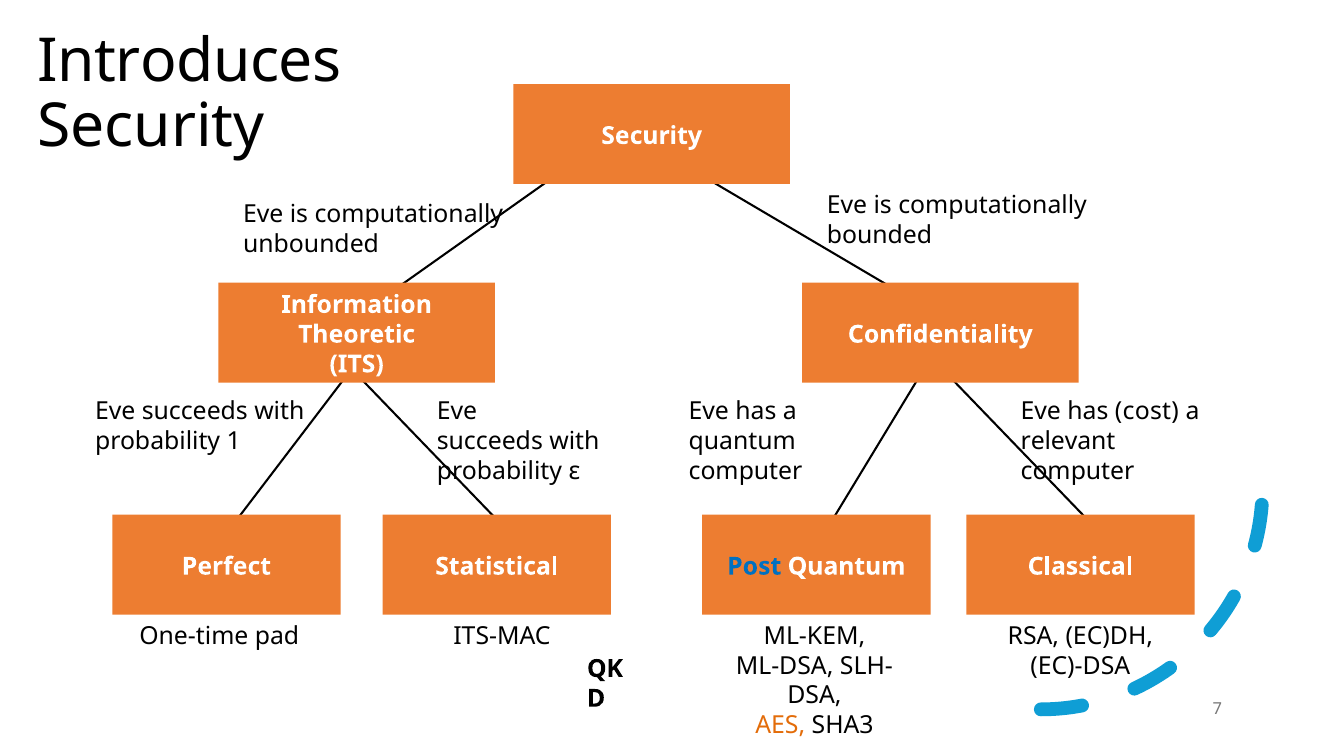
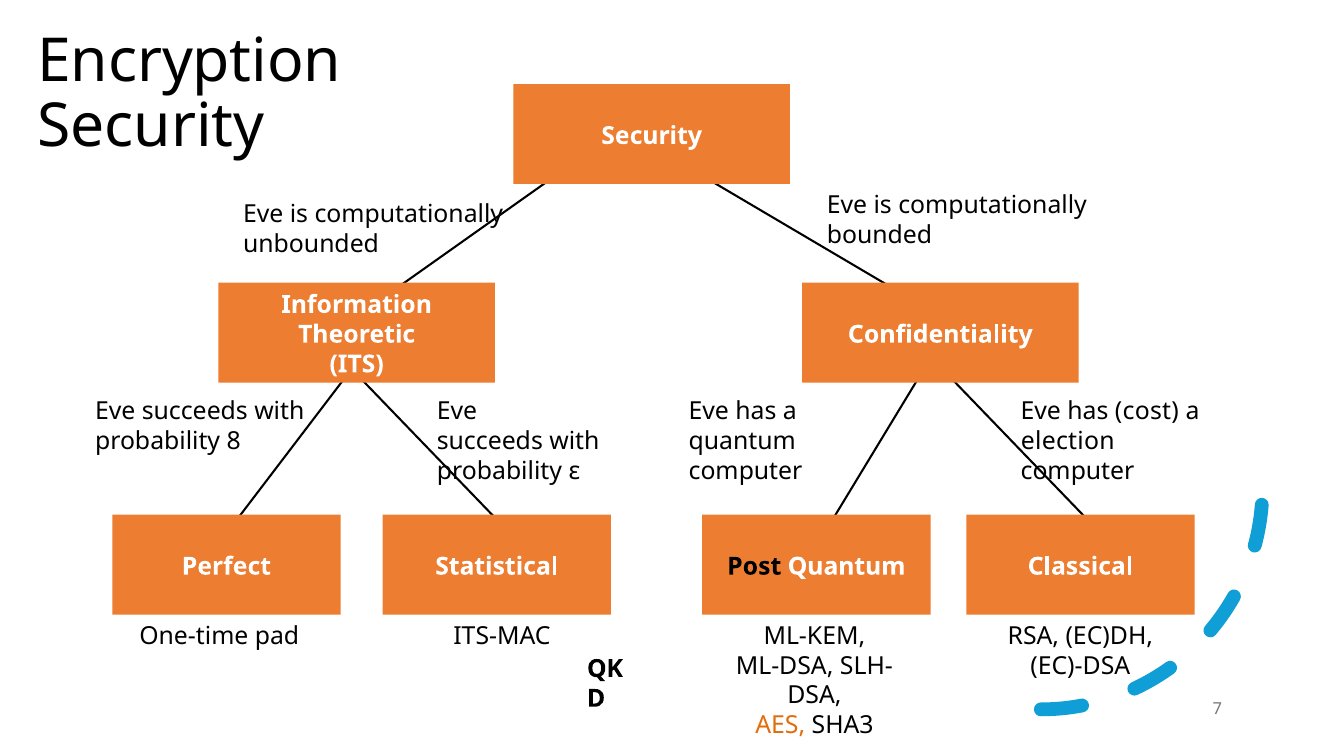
Introduces: Introduces -> Encryption (189, 61)
1: 1 -> 8 (234, 441)
relevant: relevant -> election (1068, 441)
Post colour: blue -> black (754, 567)
